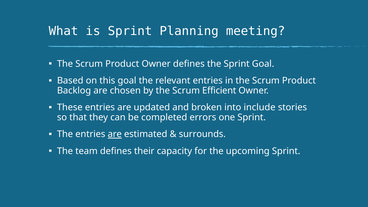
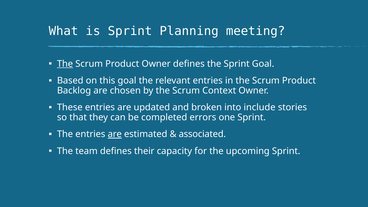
The underline: none -> present (65, 64)
Efficient: Efficient -> Context (219, 91)
surrounds: surrounds -> associated (202, 134)
